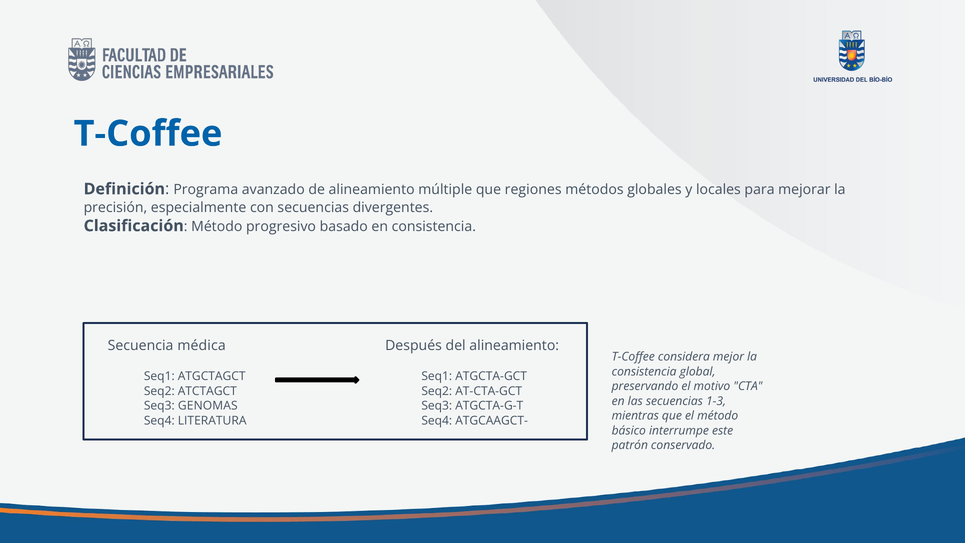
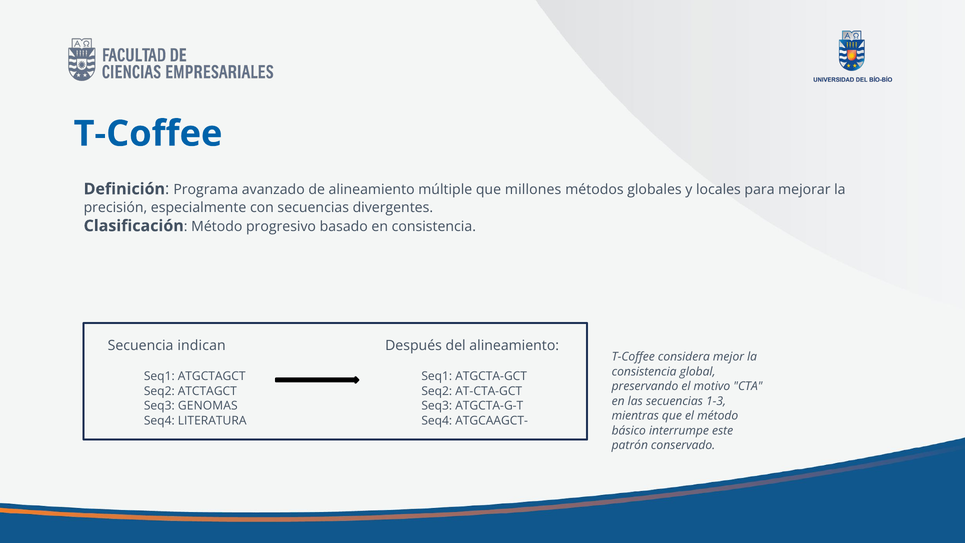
regiones: regiones -> millones (533, 190)
médica: médica -> indican (202, 345)
